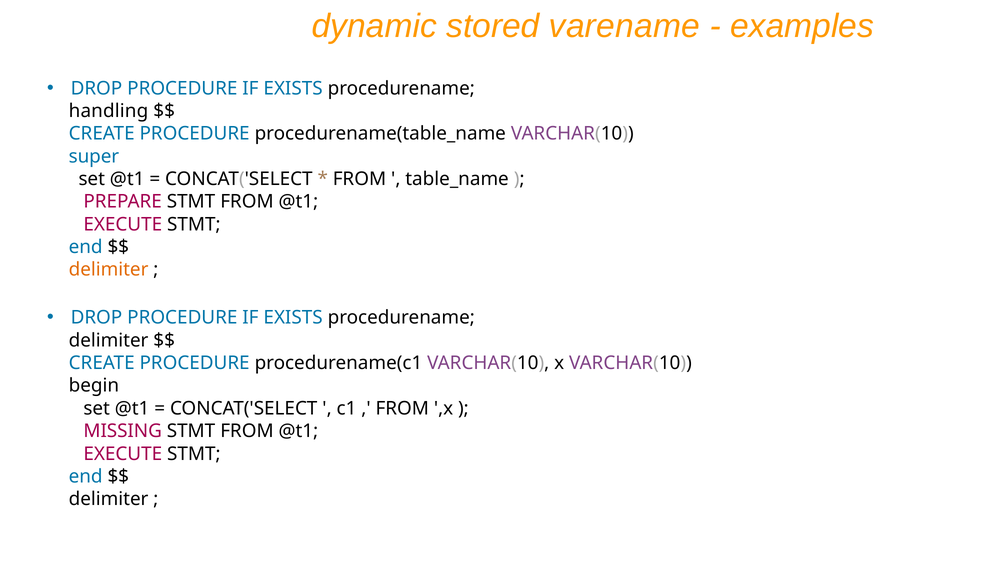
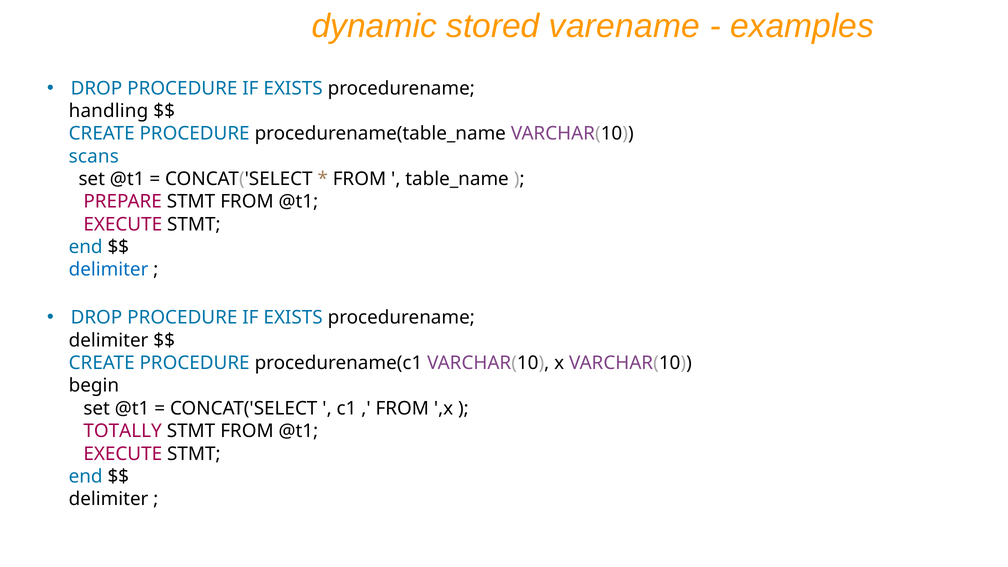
super: super -> scans (94, 156)
delimiter colour: orange -> blue (109, 270)
MISSING: MISSING -> TOTALLY (123, 431)
